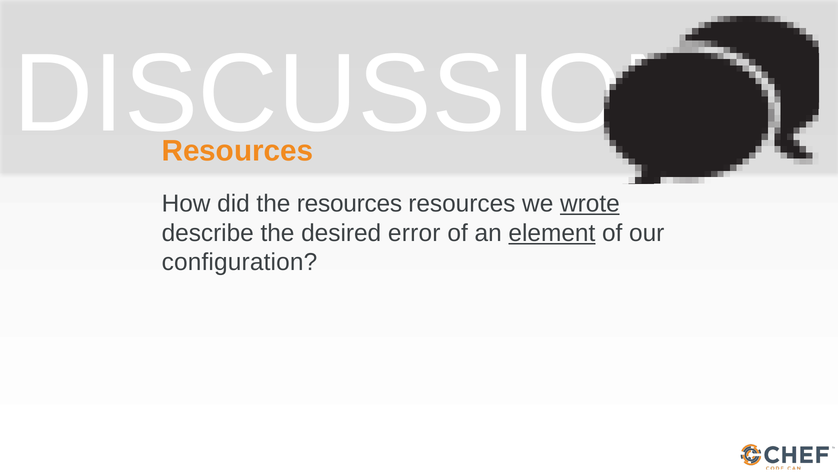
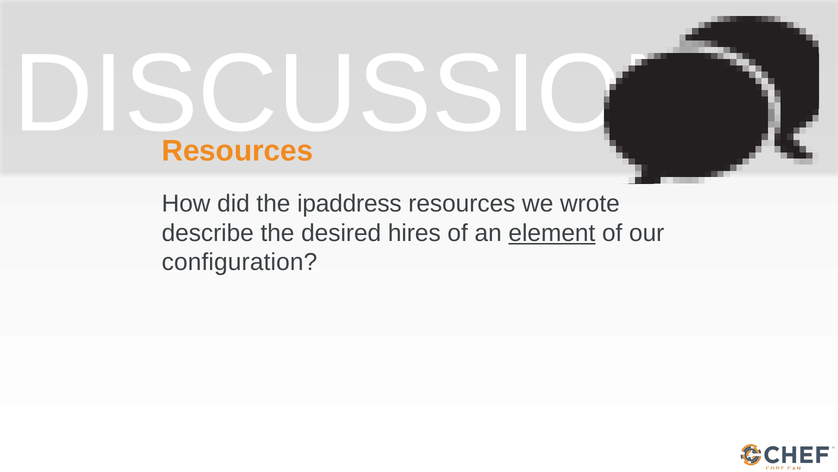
the resources: resources -> ipaddress (349, 203)
wrote underline: present -> none (590, 203)
error: error -> hires (414, 233)
